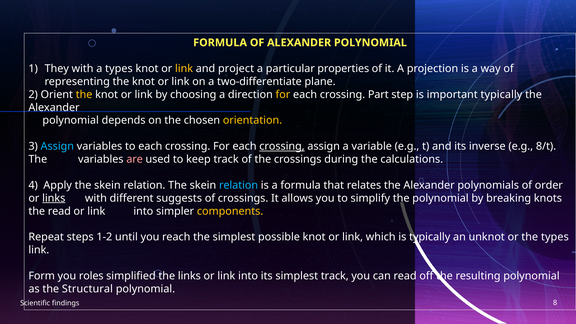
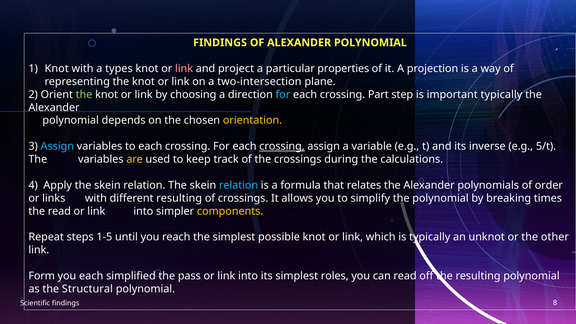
FORMULA: FORMULA -> FINDINGS (220, 43)
They: They -> Knot (57, 69)
link colour: yellow -> pink (184, 69)
two-differentiate: two-differentiate -> two-intersection (259, 82)
the colour: yellow -> light green (84, 94)
for colour: yellow -> light blue (283, 94)
8/t: 8/t -> 5/t (546, 146)
are colour: pink -> yellow (135, 159)
links underline: present -> none (54, 198)
different suggests: suggests -> resulting (179, 198)
knots: knots -> times (548, 198)
1-2: 1-2 -> 1-5 (104, 237)
the types: types -> other (555, 237)
you roles: roles -> each (91, 276)
the links: links -> pass (189, 276)
simplest track: track -> roles (335, 276)
